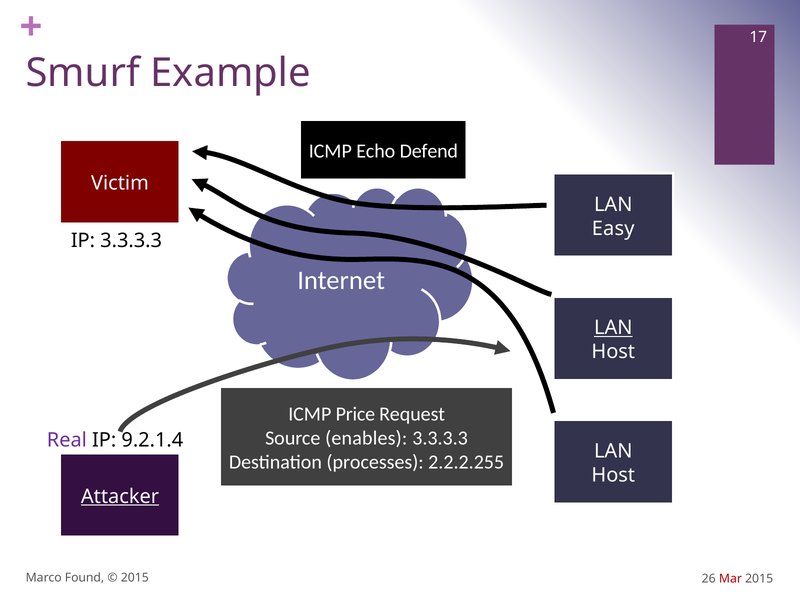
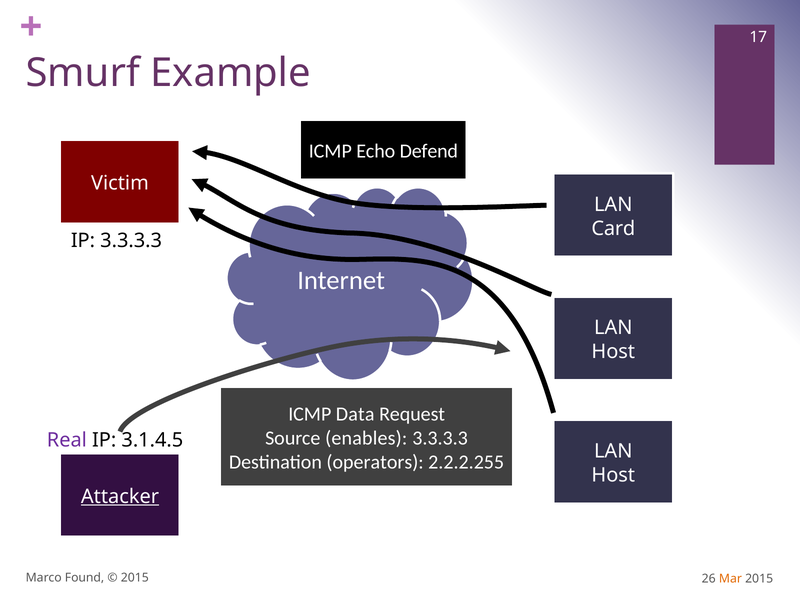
Easy: Easy -> Card (613, 228)
LAN underline: present -> none (613, 328)
Price: Price -> Data (355, 414)
9.2.1.4: 9.2.1.4 -> 3.1.4.5 (152, 440)
processes: processes -> operators (375, 462)
Mar colour: red -> orange (730, 579)
